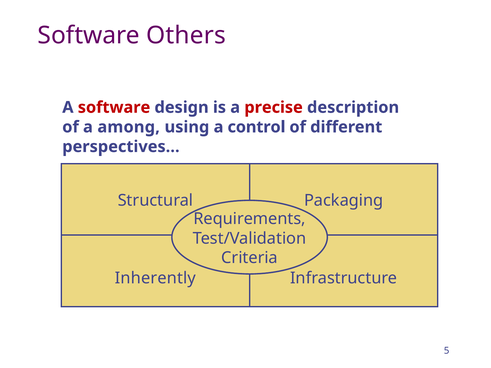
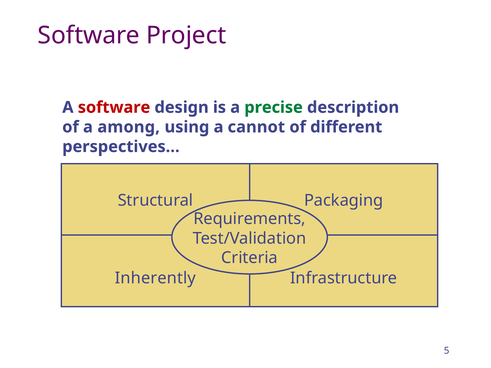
Others: Others -> Project (186, 35)
precise colour: red -> green (274, 107)
control: control -> cannot (256, 127)
